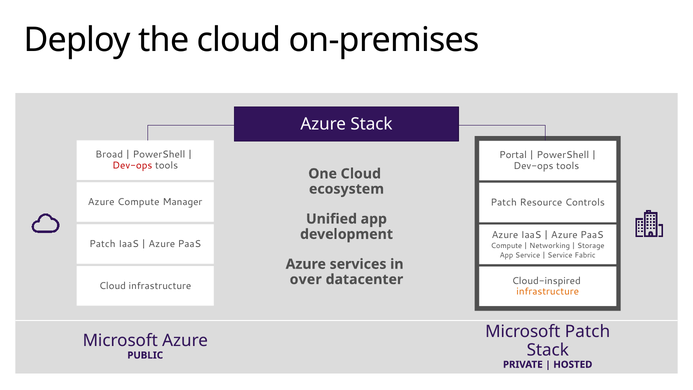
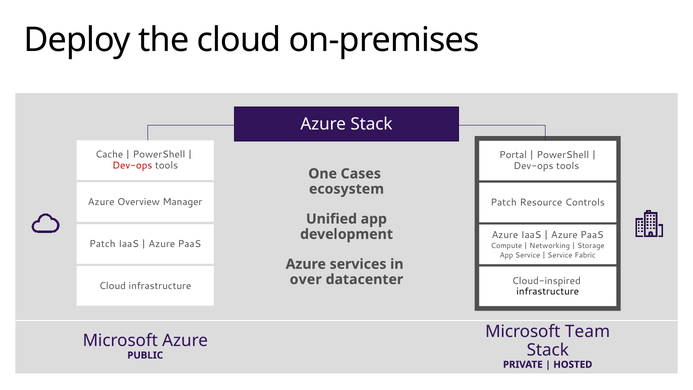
Broad: Broad -> Cache (109, 155)
One Cloud: Cloud -> Cases (361, 174)
Azure Compute: Compute -> Overview (139, 202)
infrastructure colour: orange -> black (548, 291)
Microsoft Patch: Patch -> Team (588, 331)
